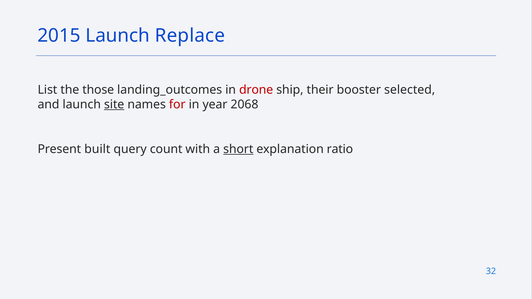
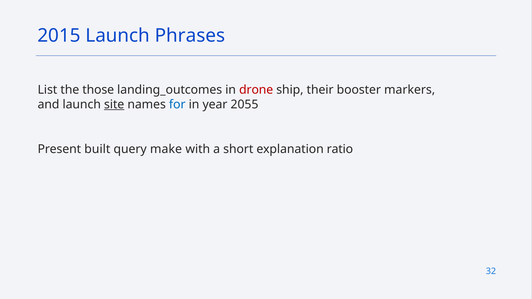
Replace: Replace -> Phrases (190, 36)
selected: selected -> markers (410, 90)
for colour: red -> blue (177, 104)
2068: 2068 -> 2055 (244, 104)
count: count -> make (166, 149)
short underline: present -> none (238, 149)
